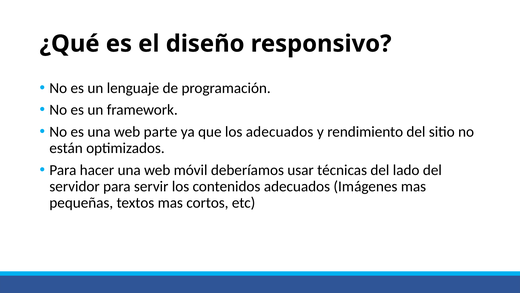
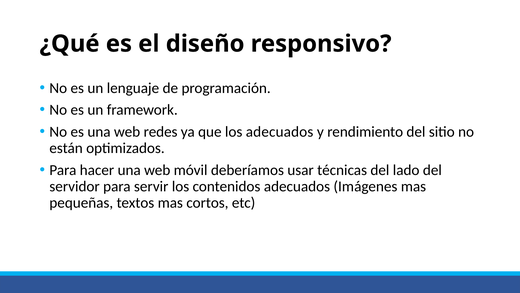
parte: parte -> redes (161, 132)
